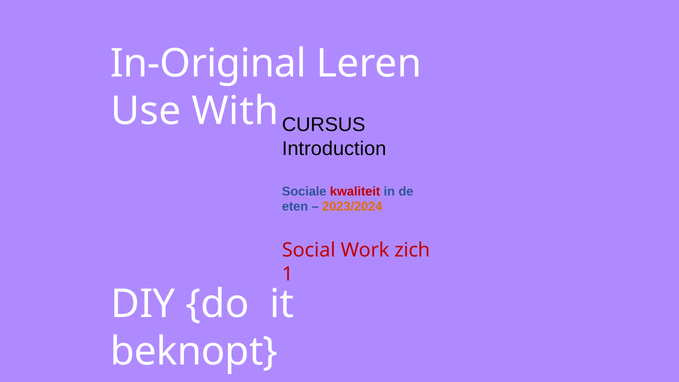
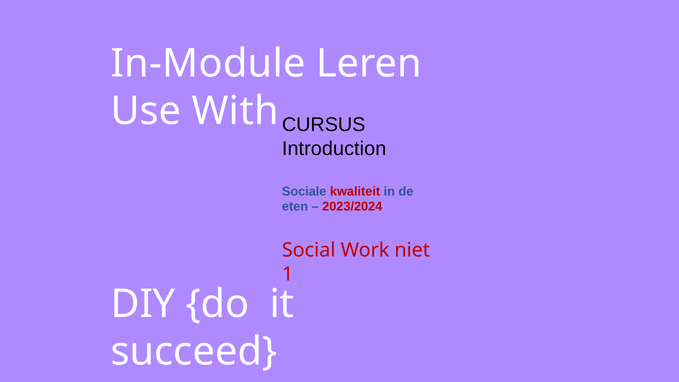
In-Original: In-Original -> In-Module (208, 63)
2023/2024 colour: orange -> red (352, 207)
zich: zich -> niet (412, 250)
beknopt: beknopt -> succeed (194, 352)
